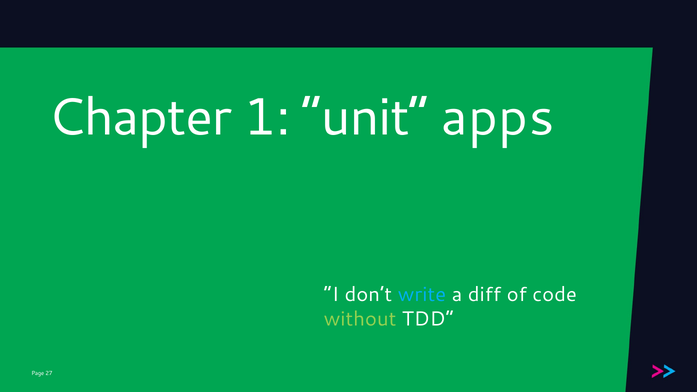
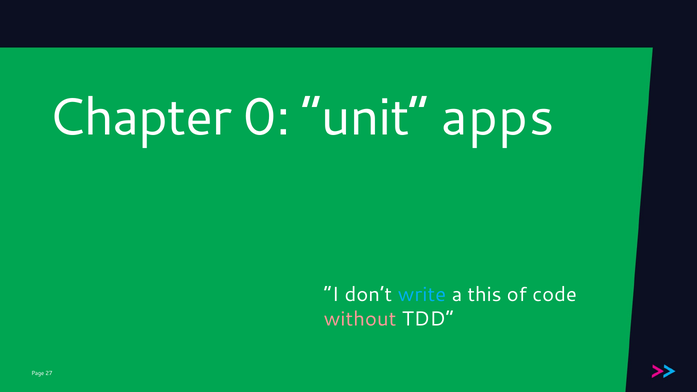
1: 1 -> 0 (267, 118)
diff: diff -> this (485, 295)
without colour: light green -> pink (360, 319)
